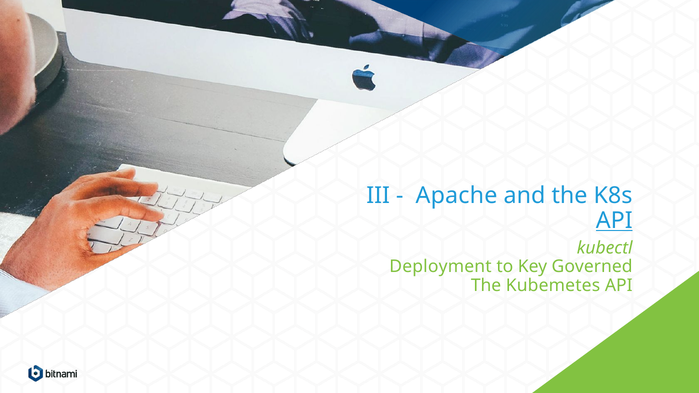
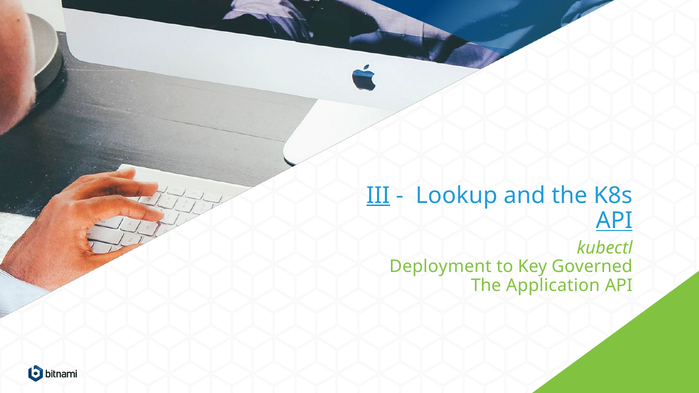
III underline: none -> present (378, 195)
Apache: Apache -> Lookup (457, 195)
Kubemetes: Kubemetes -> Application (553, 286)
